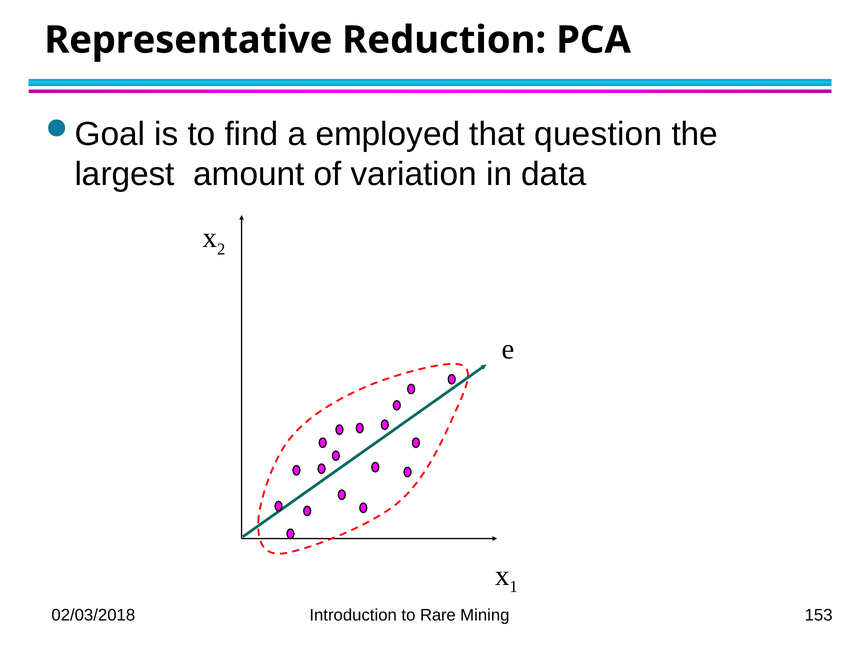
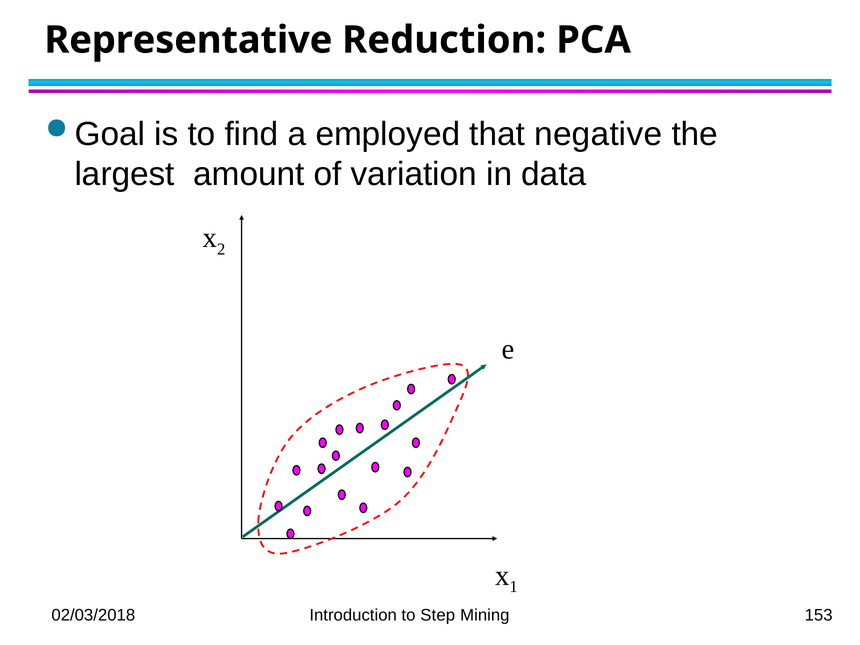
question: question -> negative (598, 134)
Rare: Rare -> Step (438, 615)
